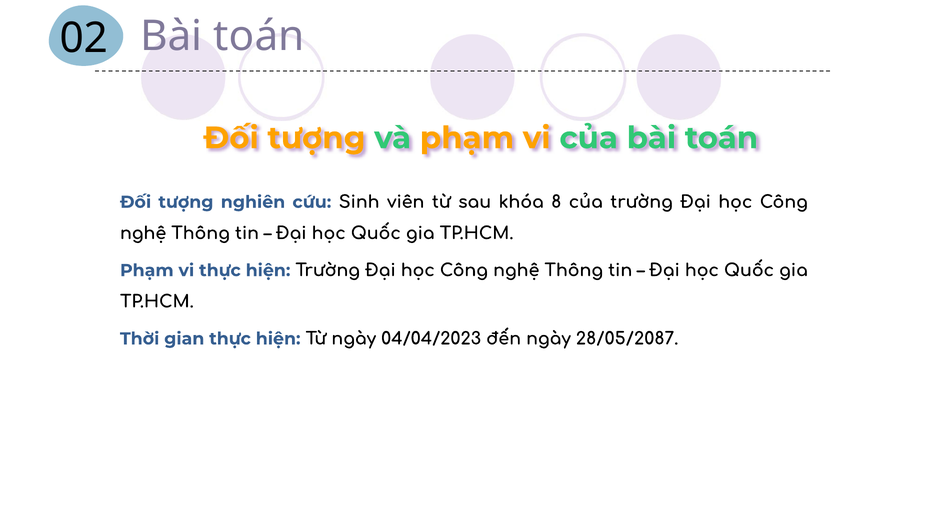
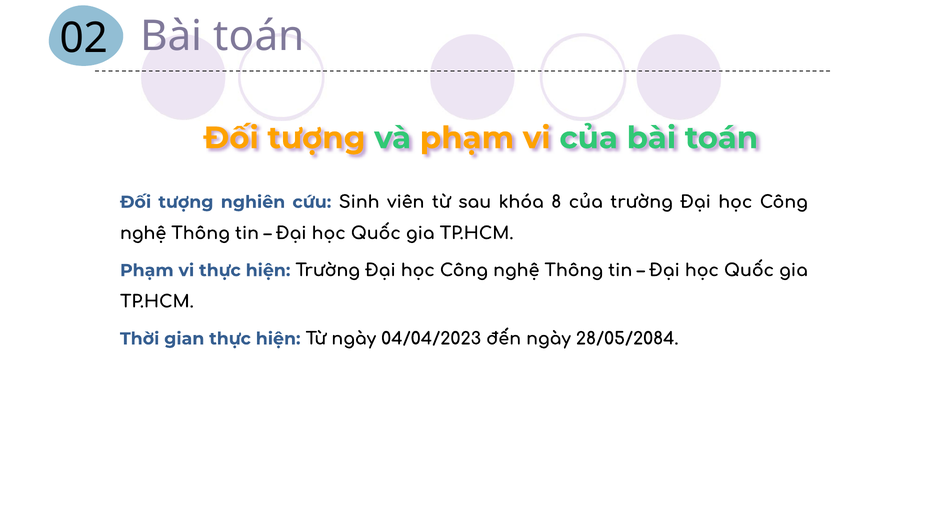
28/05/2087: 28/05/2087 -> 28/05/2084 (627, 339)
